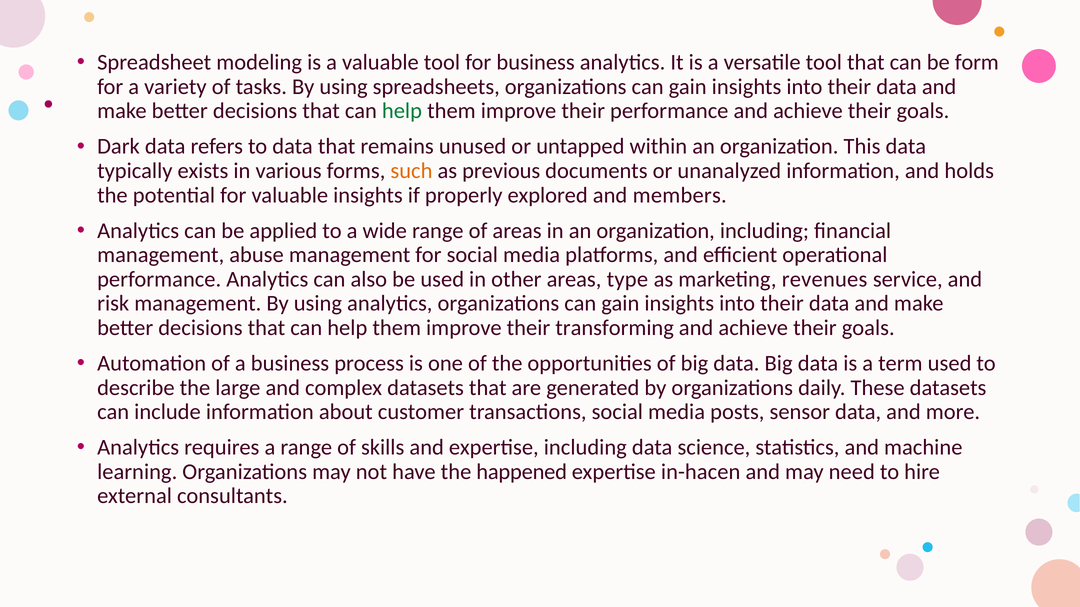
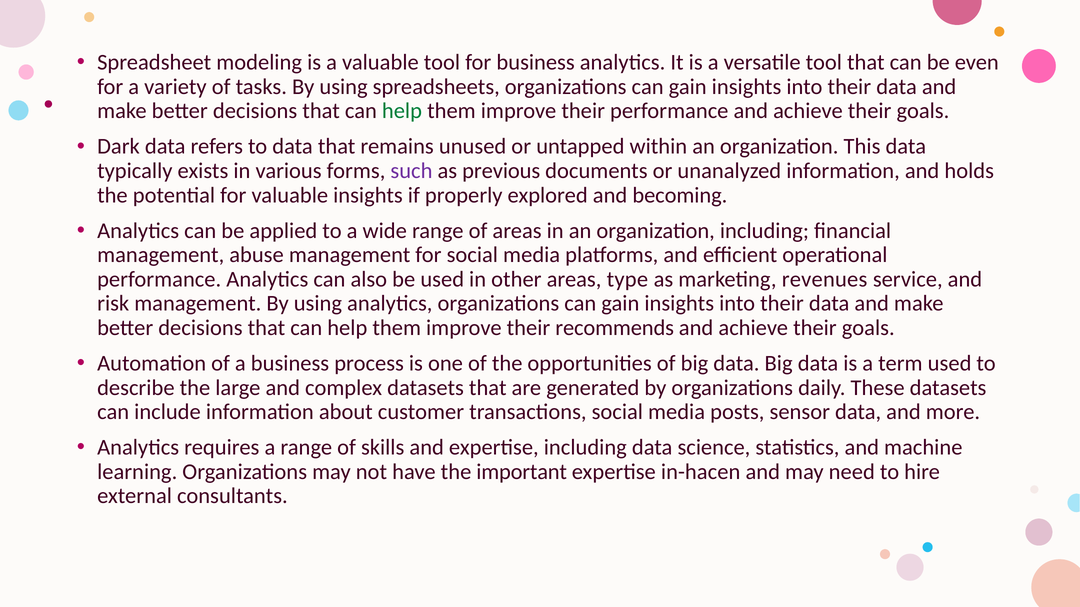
form: form -> even (977, 63)
such colour: orange -> purple (411, 171)
members: members -> becoming (680, 195)
transforming: transforming -> recommends (615, 328)
happened: happened -> important (522, 472)
